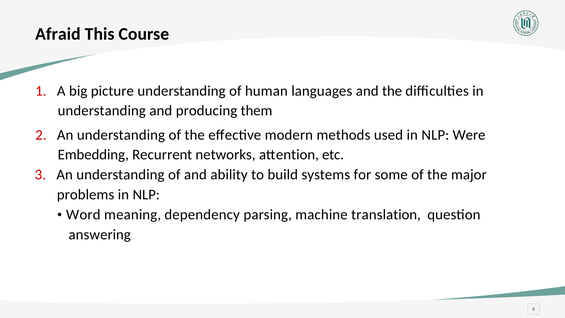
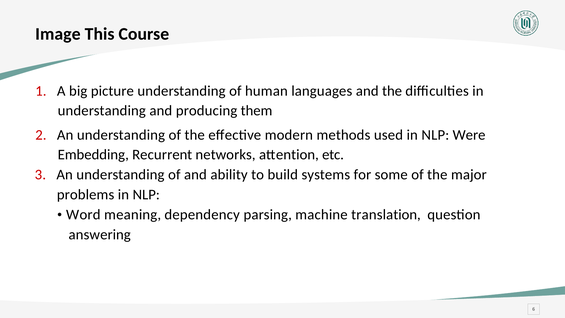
Afraid: Afraid -> Image (58, 34)
